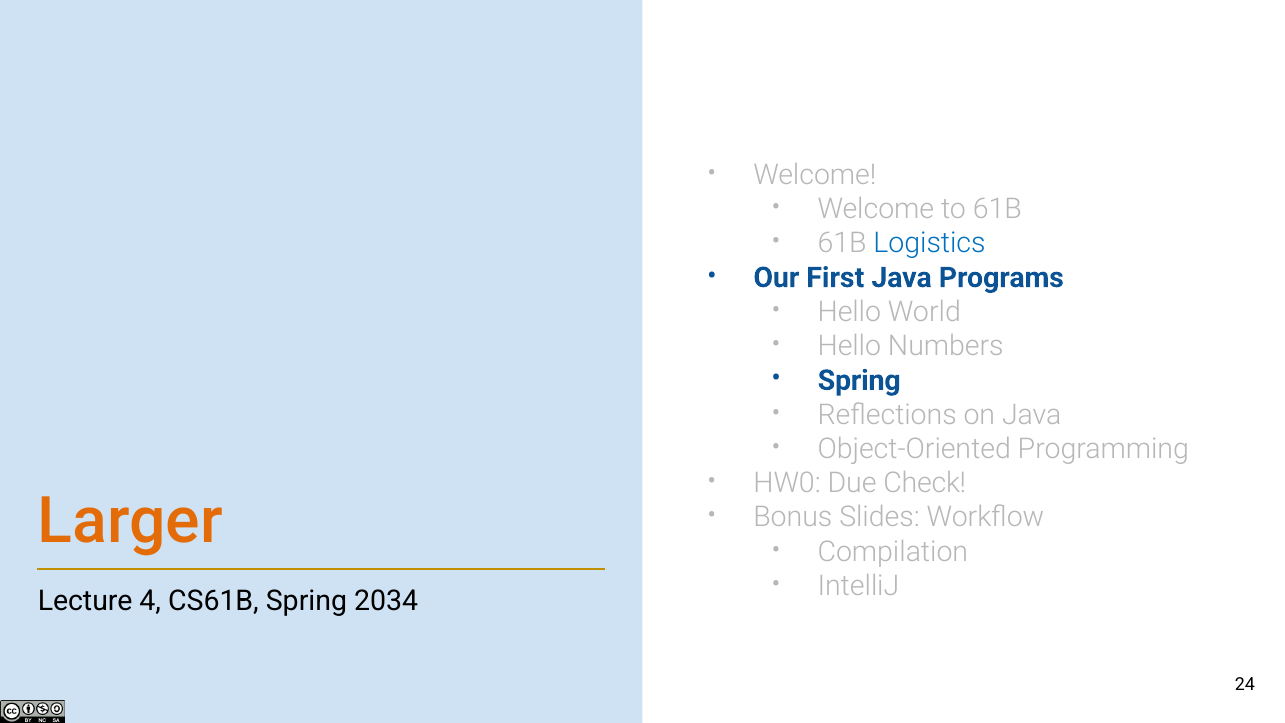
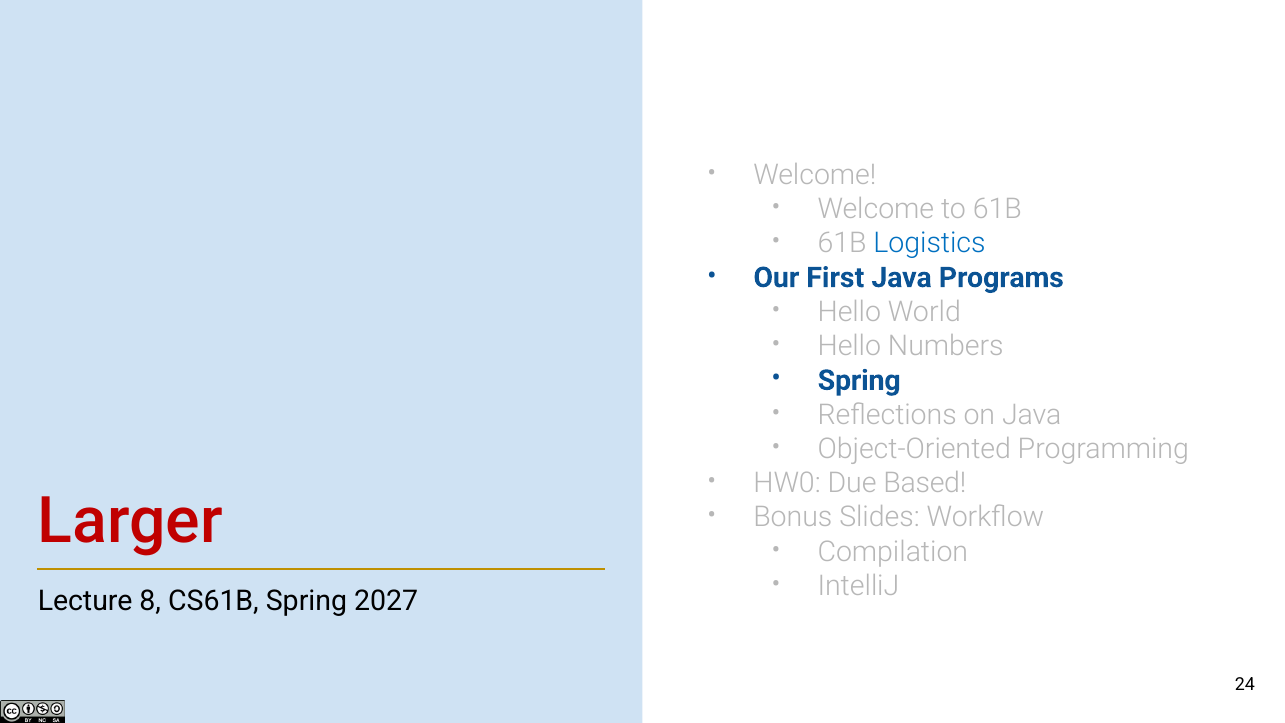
Check: Check -> Based (925, 483)
Larger colour: orange -> red (130, 521)
4: 4 -> 8 (150, 601)
2034: 2034 -> 2027 (386, 601)
